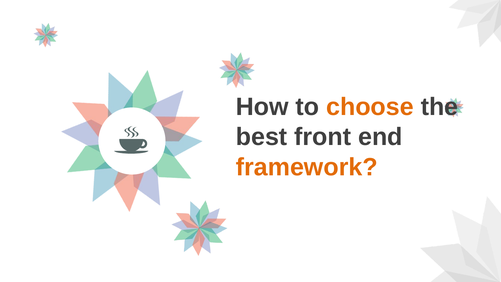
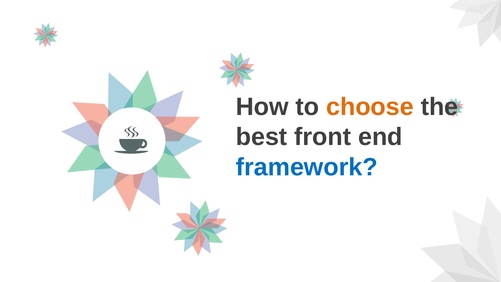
framework colour: orange -> blue (307, 167)
